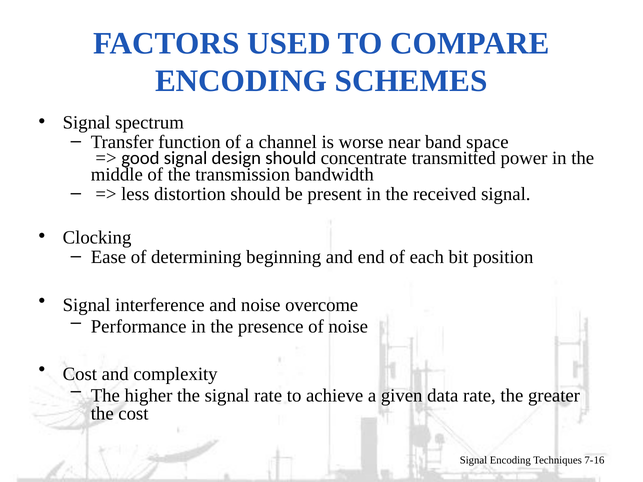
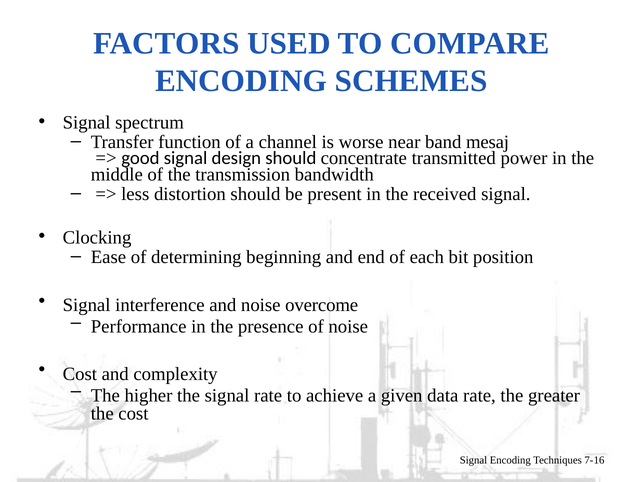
space: space -> mesaj (488, 142)
